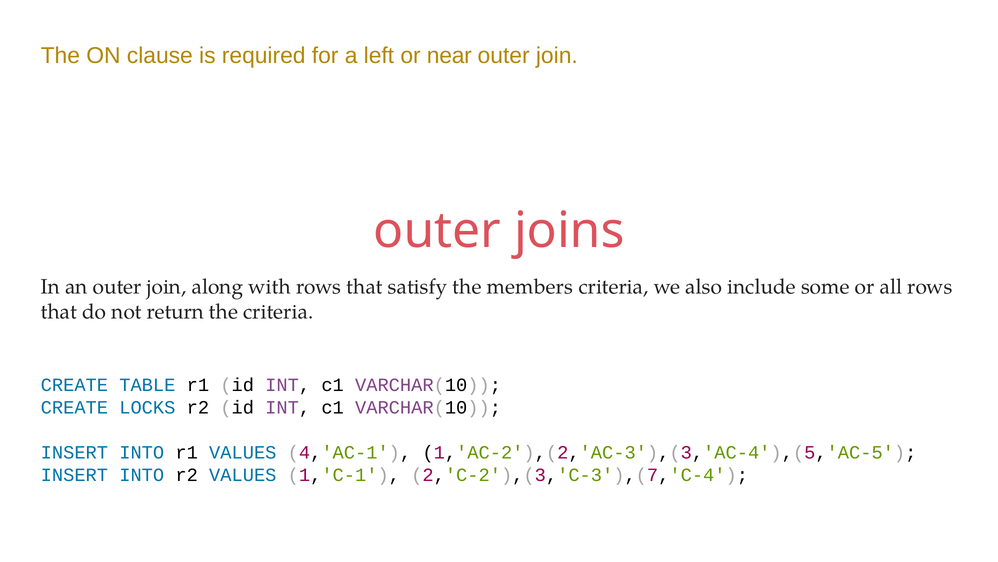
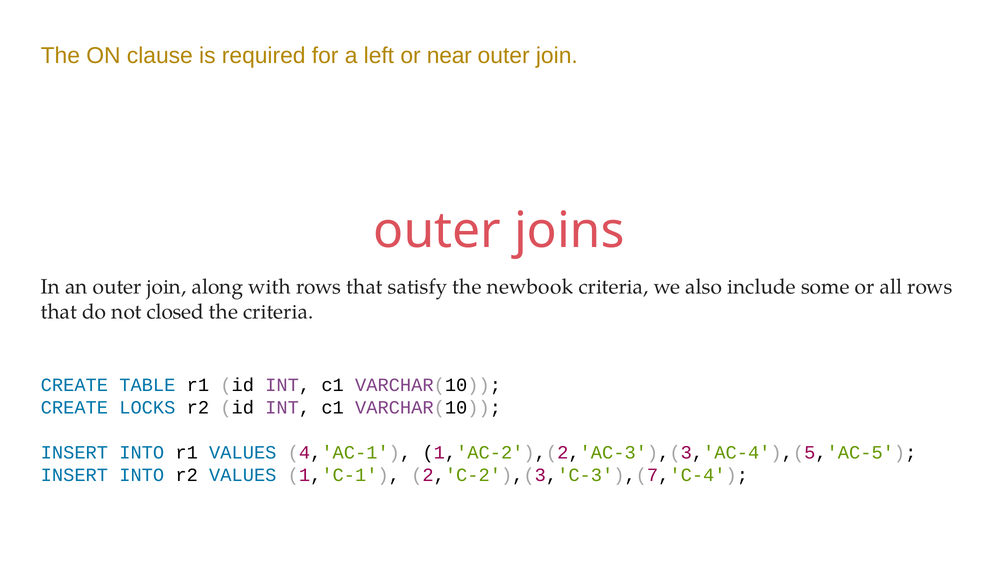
members: members -> newbook (530, 286)
return: return -> closed (175, 311)
